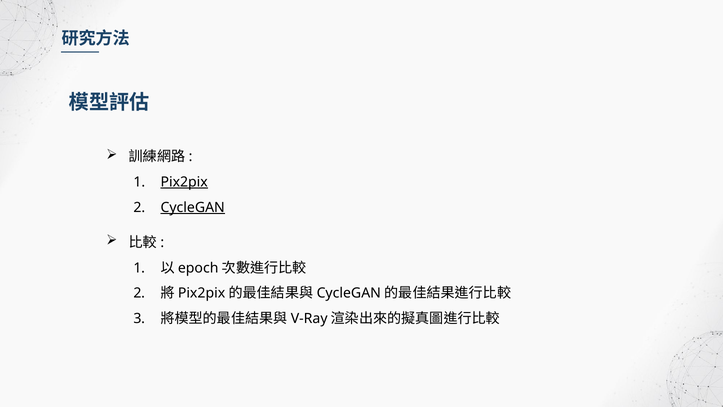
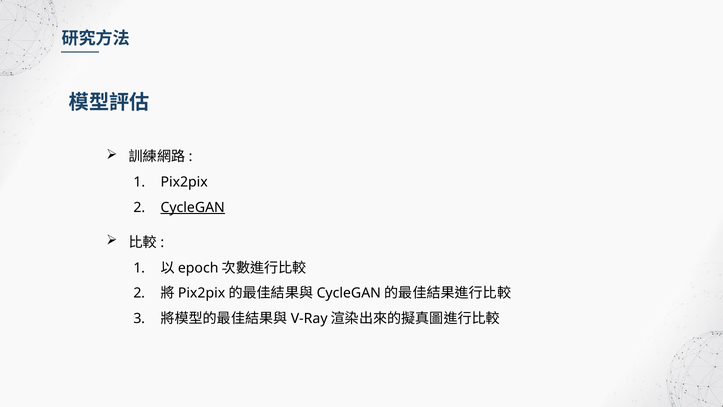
Pix2pix underline: present -> none (184, 182)
